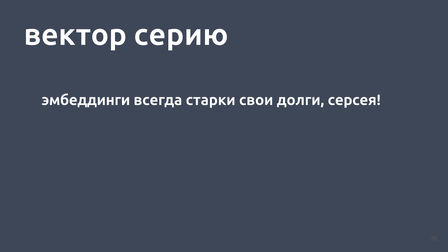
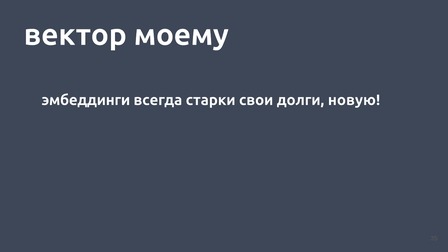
серию: серию -> моему (181, 35)
серсея: серсея -> новую (354, 100)
